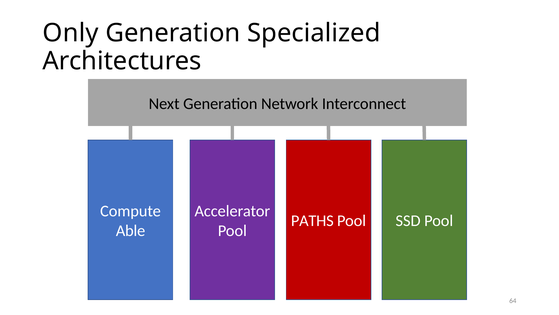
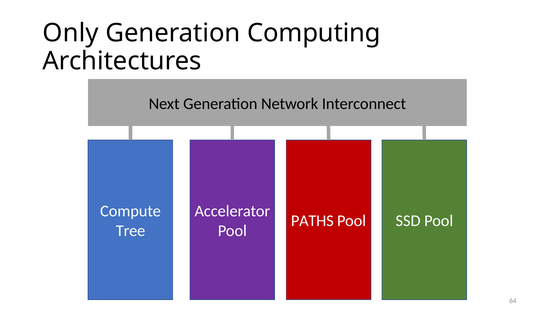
Specialized: Specialized -> Computing (314, 33)
Able: Able -> Tree (131, 230)
